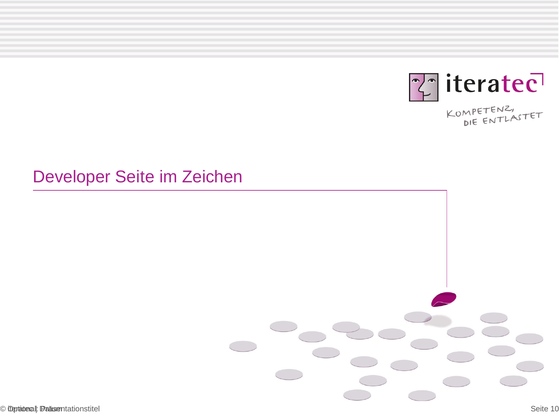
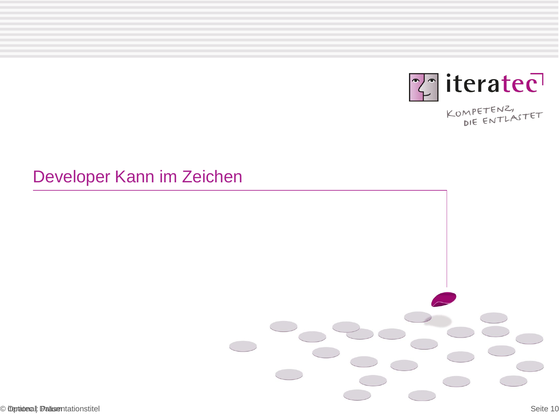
Developer Seite: Seite -> Kann (135, 177)
